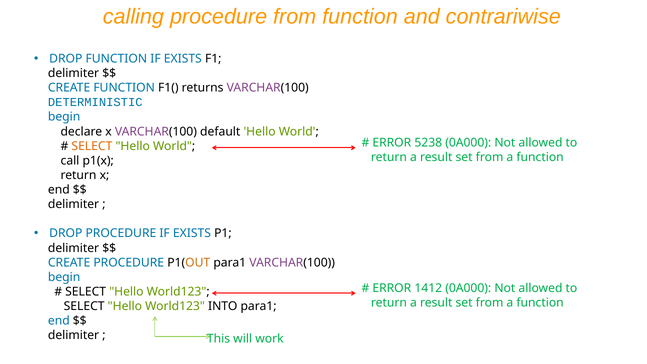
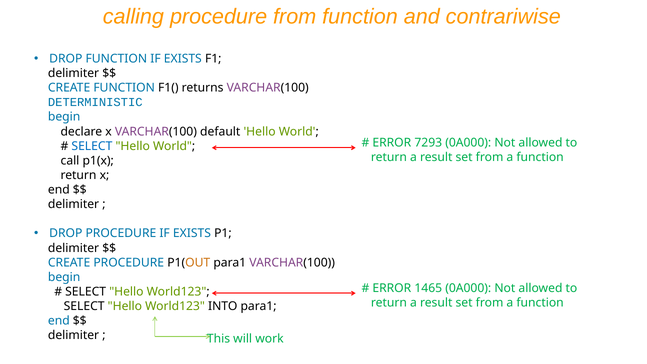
5238: 5238 -> 7293 (428, 143)
SELECT colour: orange -> blue (92, 146)
1412: 1412 -> 1465 (428, 288)
